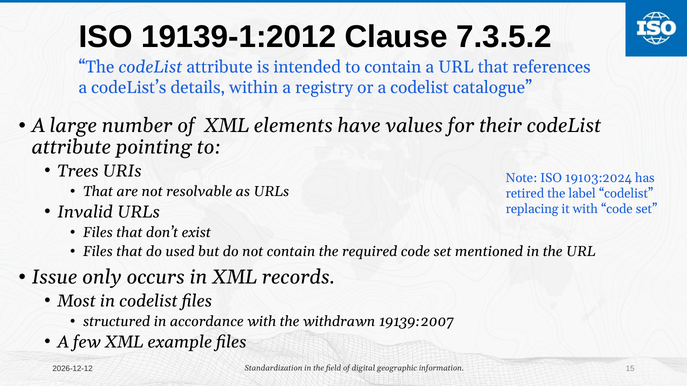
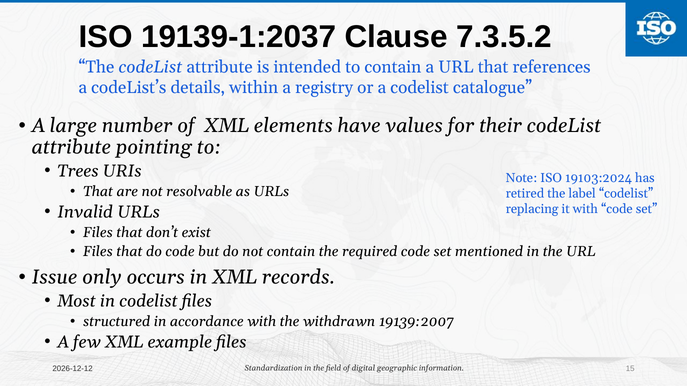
19139-1:2012: 19139-1:2012 -> 19139-1:2037 (239, 37)
do used: used -> code (180, 252)
